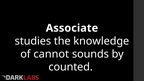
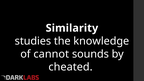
Associate: Associate -> Similarity (72, 28)
counted: counted -> cheated (71, 67)
